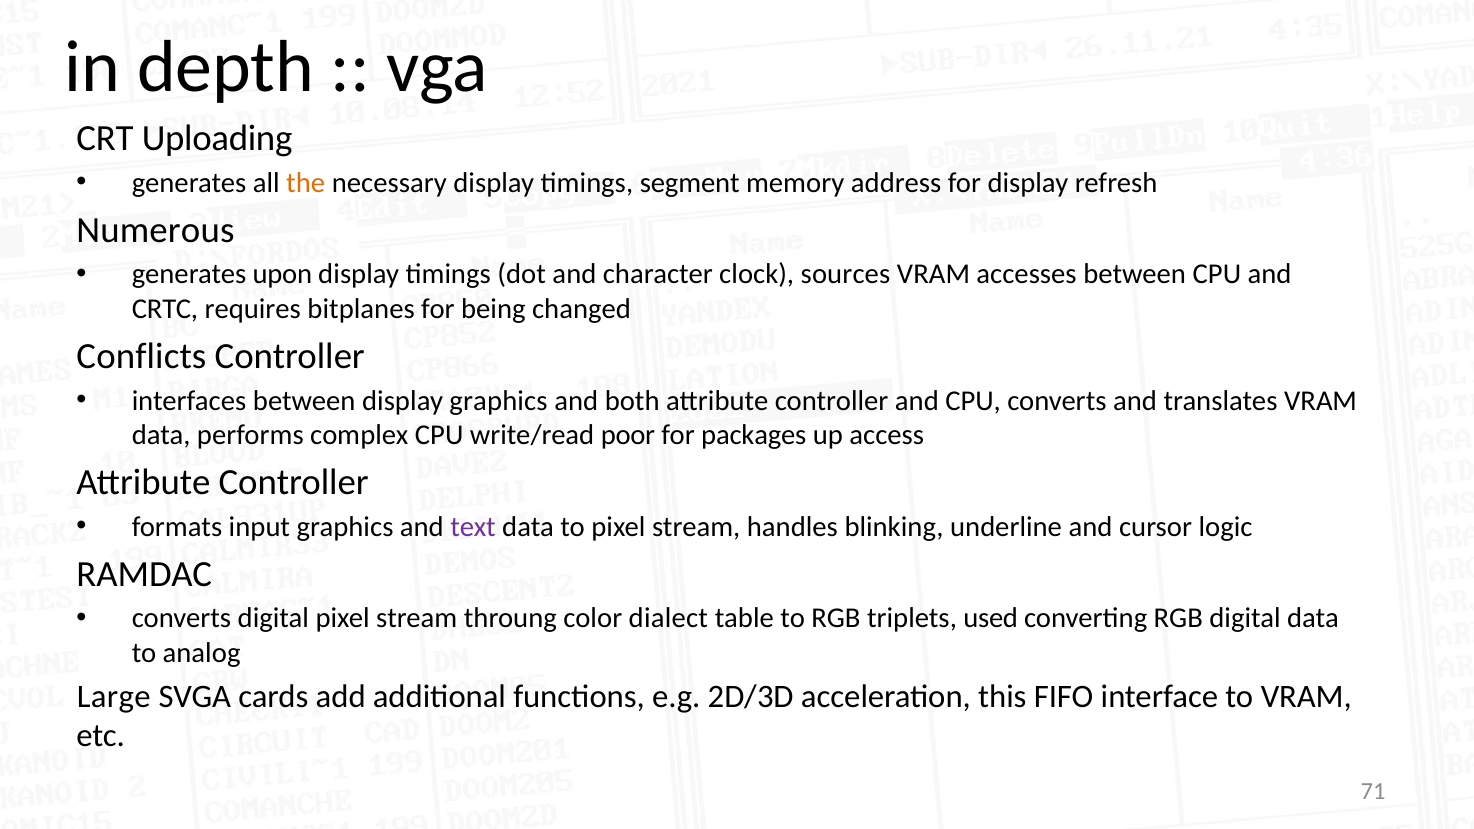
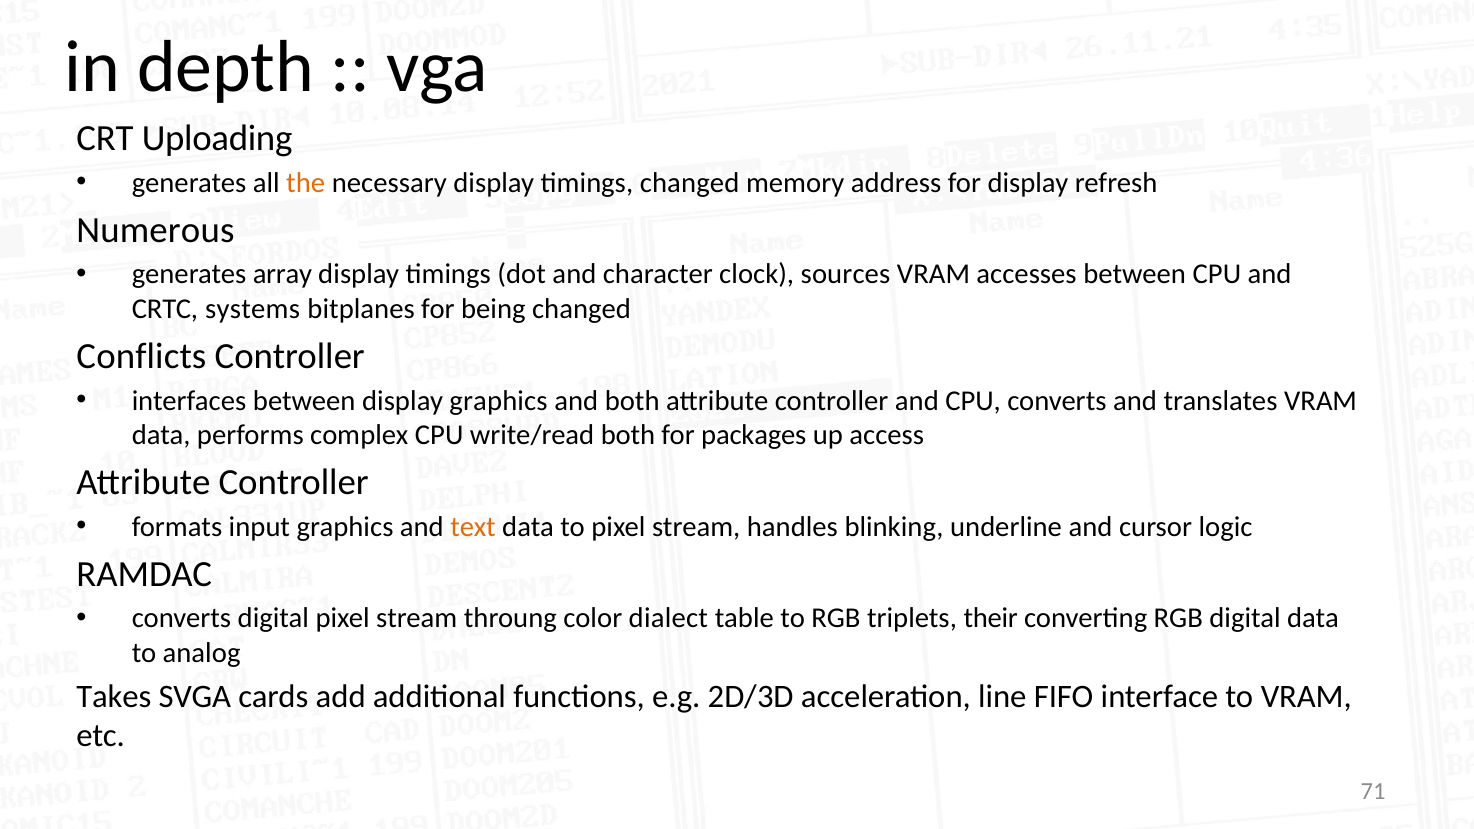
timings segment: segment -> changed (690, 183)
upon: upon -> array (282, 275)
requires: requires -> systems (253, 309)
write/read poor: poor -> both (628, 435)
text colour: purple -> orange (473, 527)
used: used -> their (991, 619)
Large: Large -> Takes (114, 697)
this: this -> line (1002, 697)
